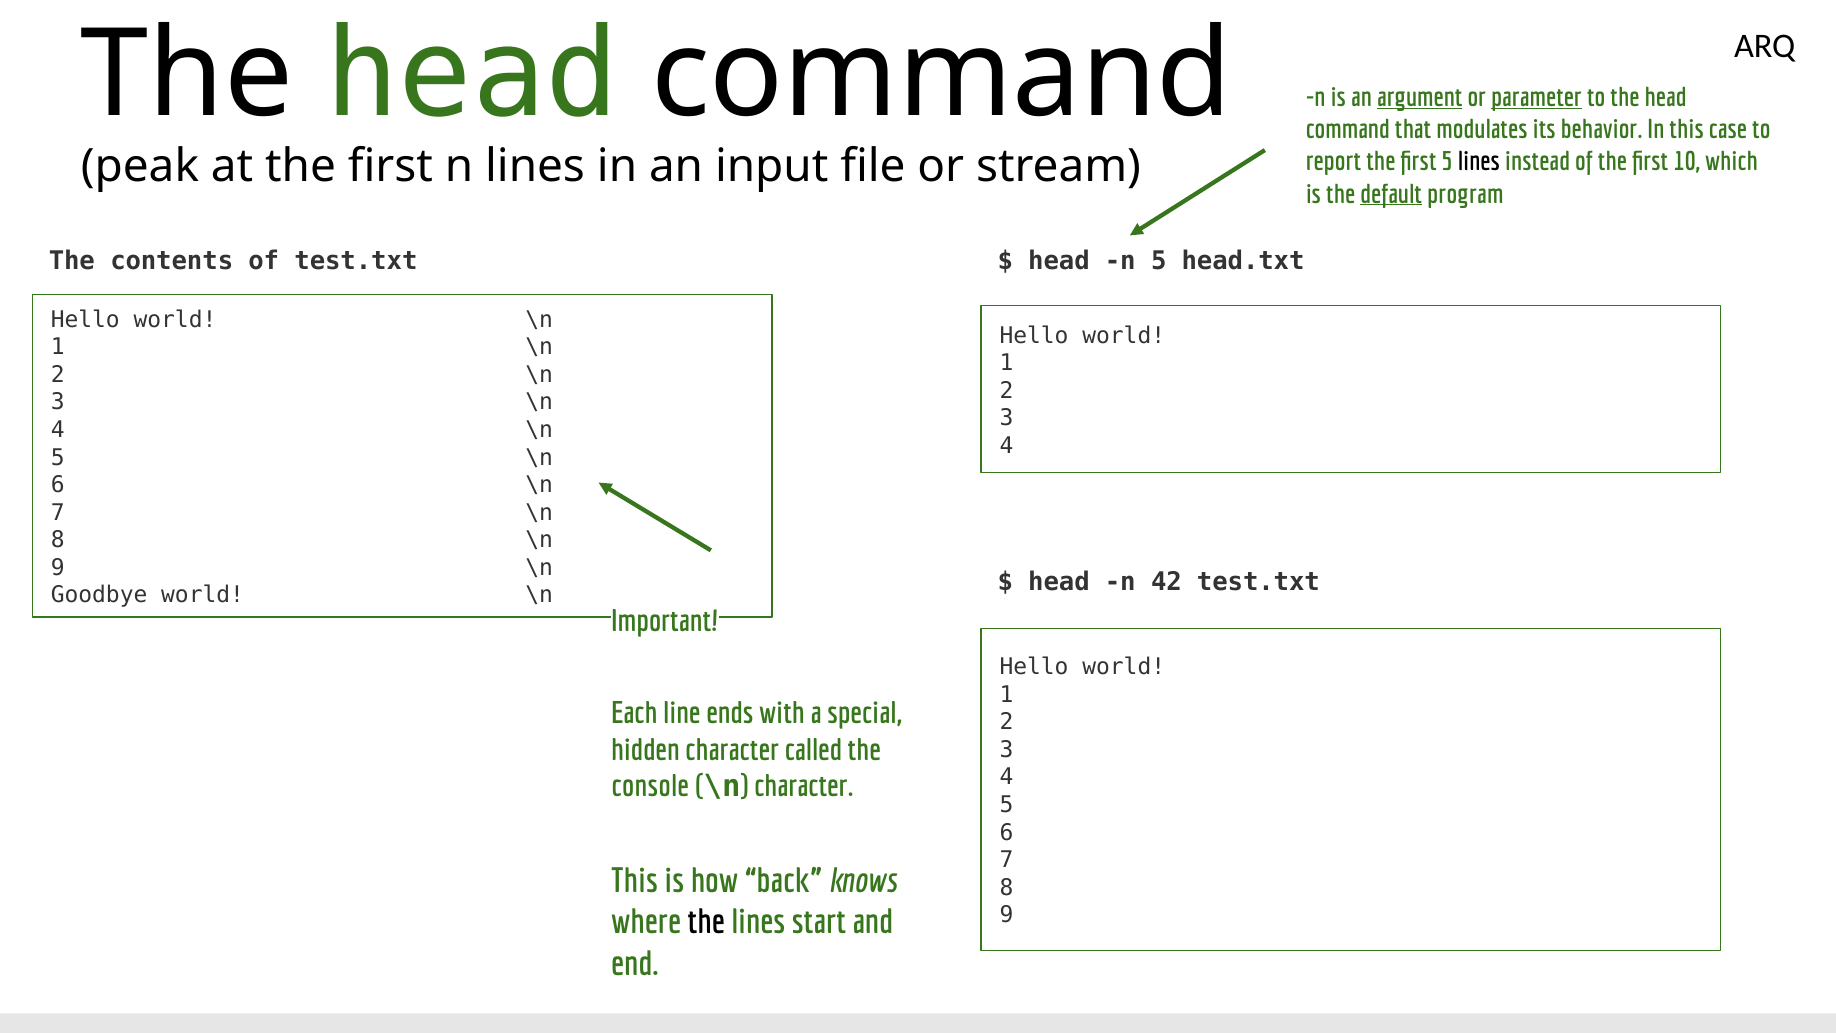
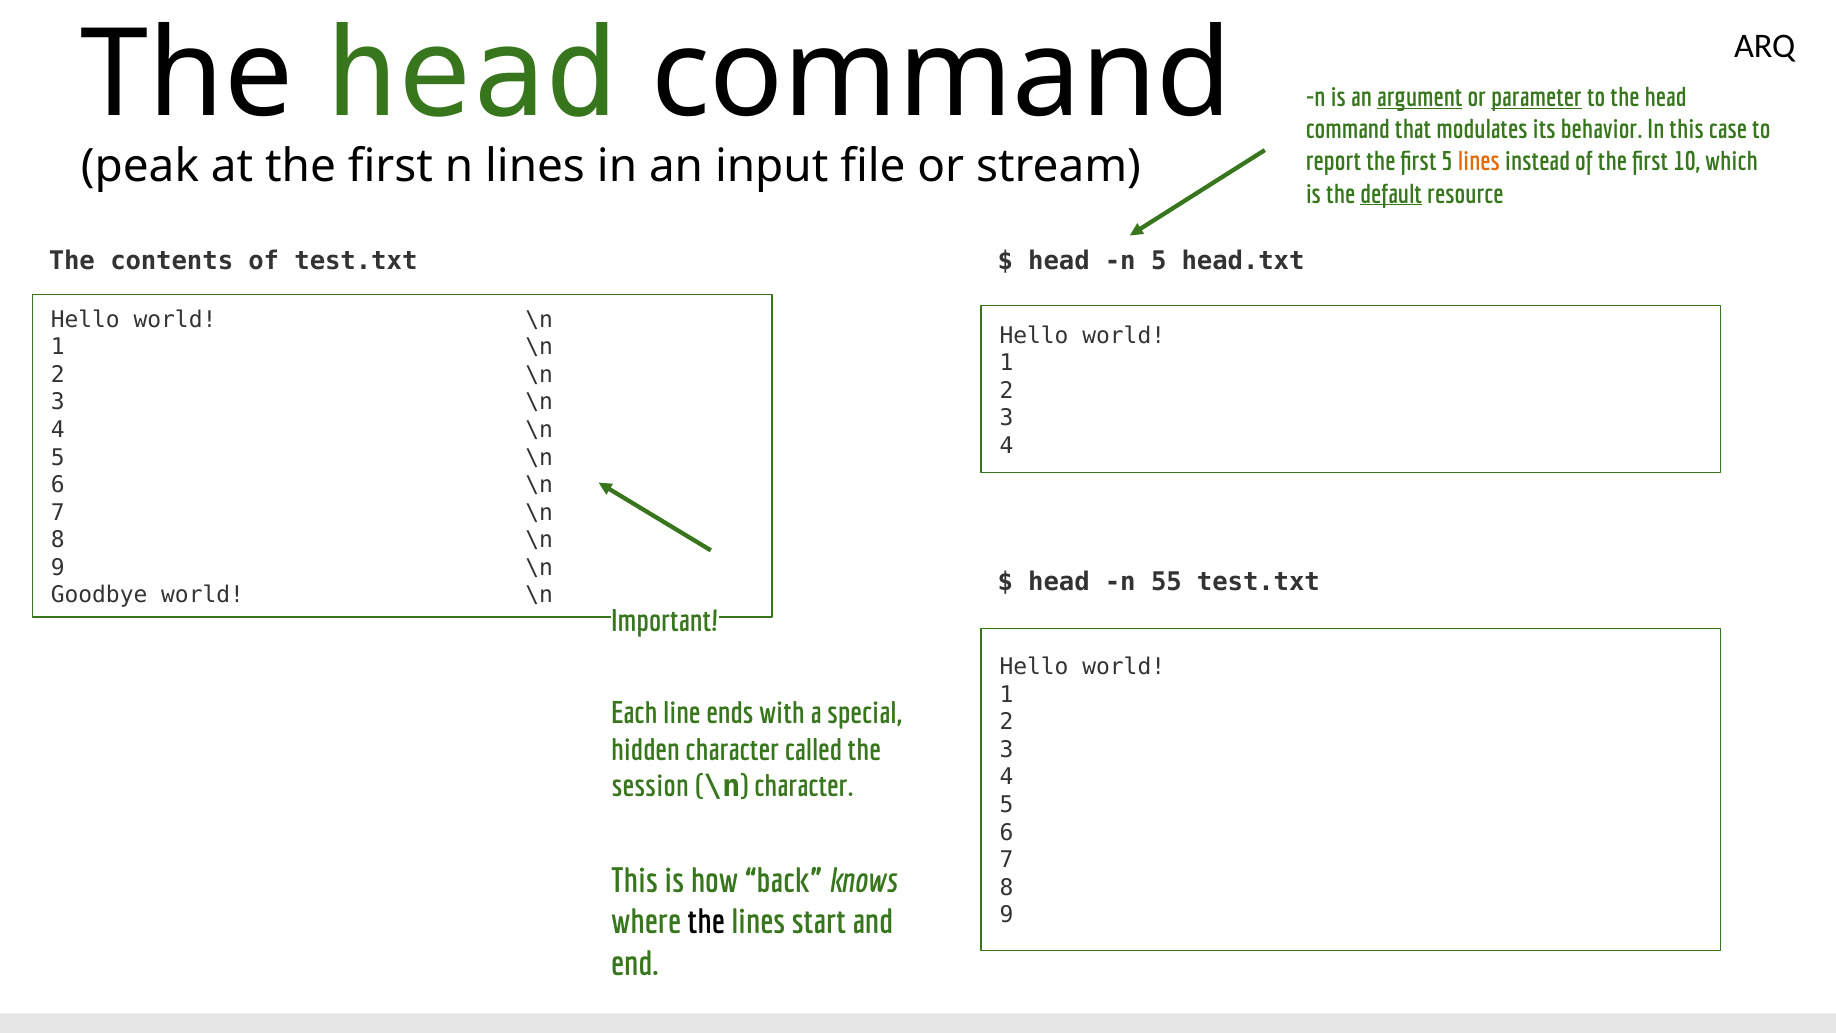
lines colour: black -> orange (1479, 162)
program: program -> resource (1465, 194)
42: 42 -> 55 (1166, 582)
console: console -> session (650, 787)
